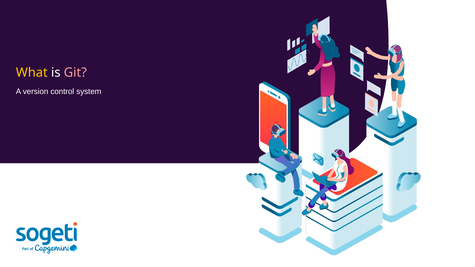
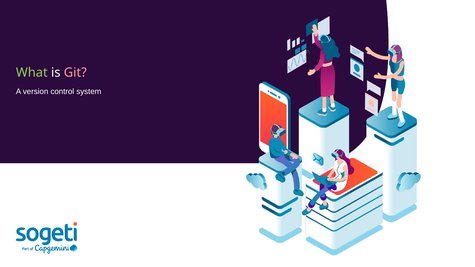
What colour: yellow -> light green (32, 73)
